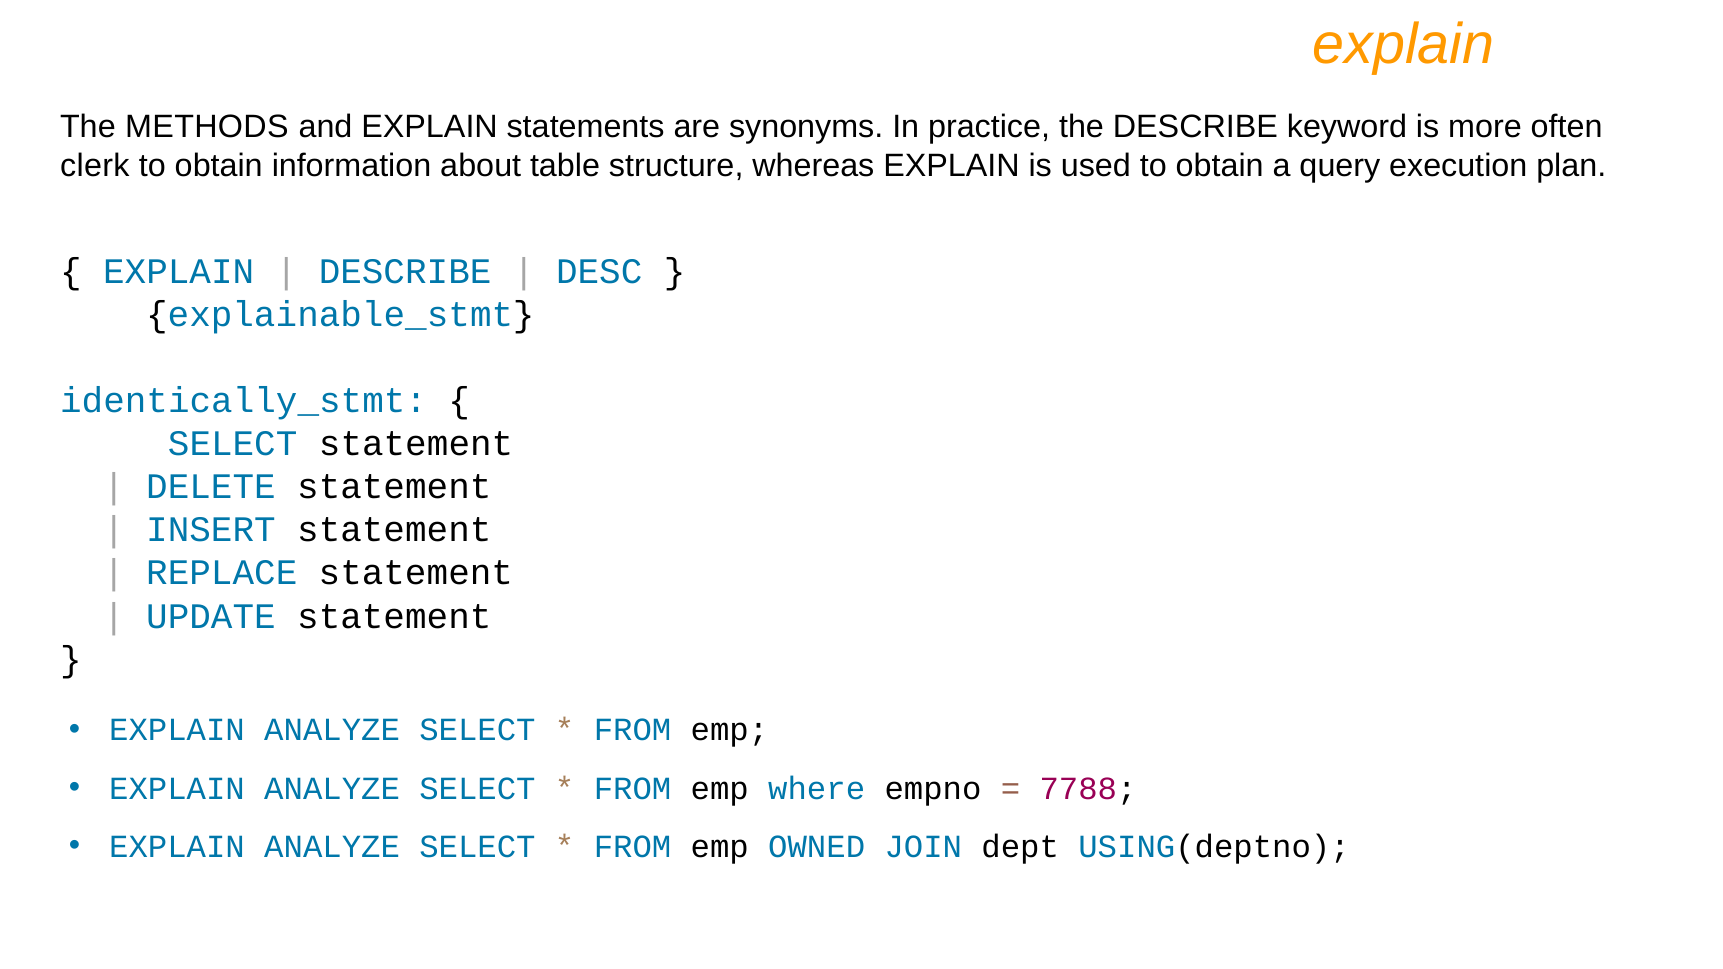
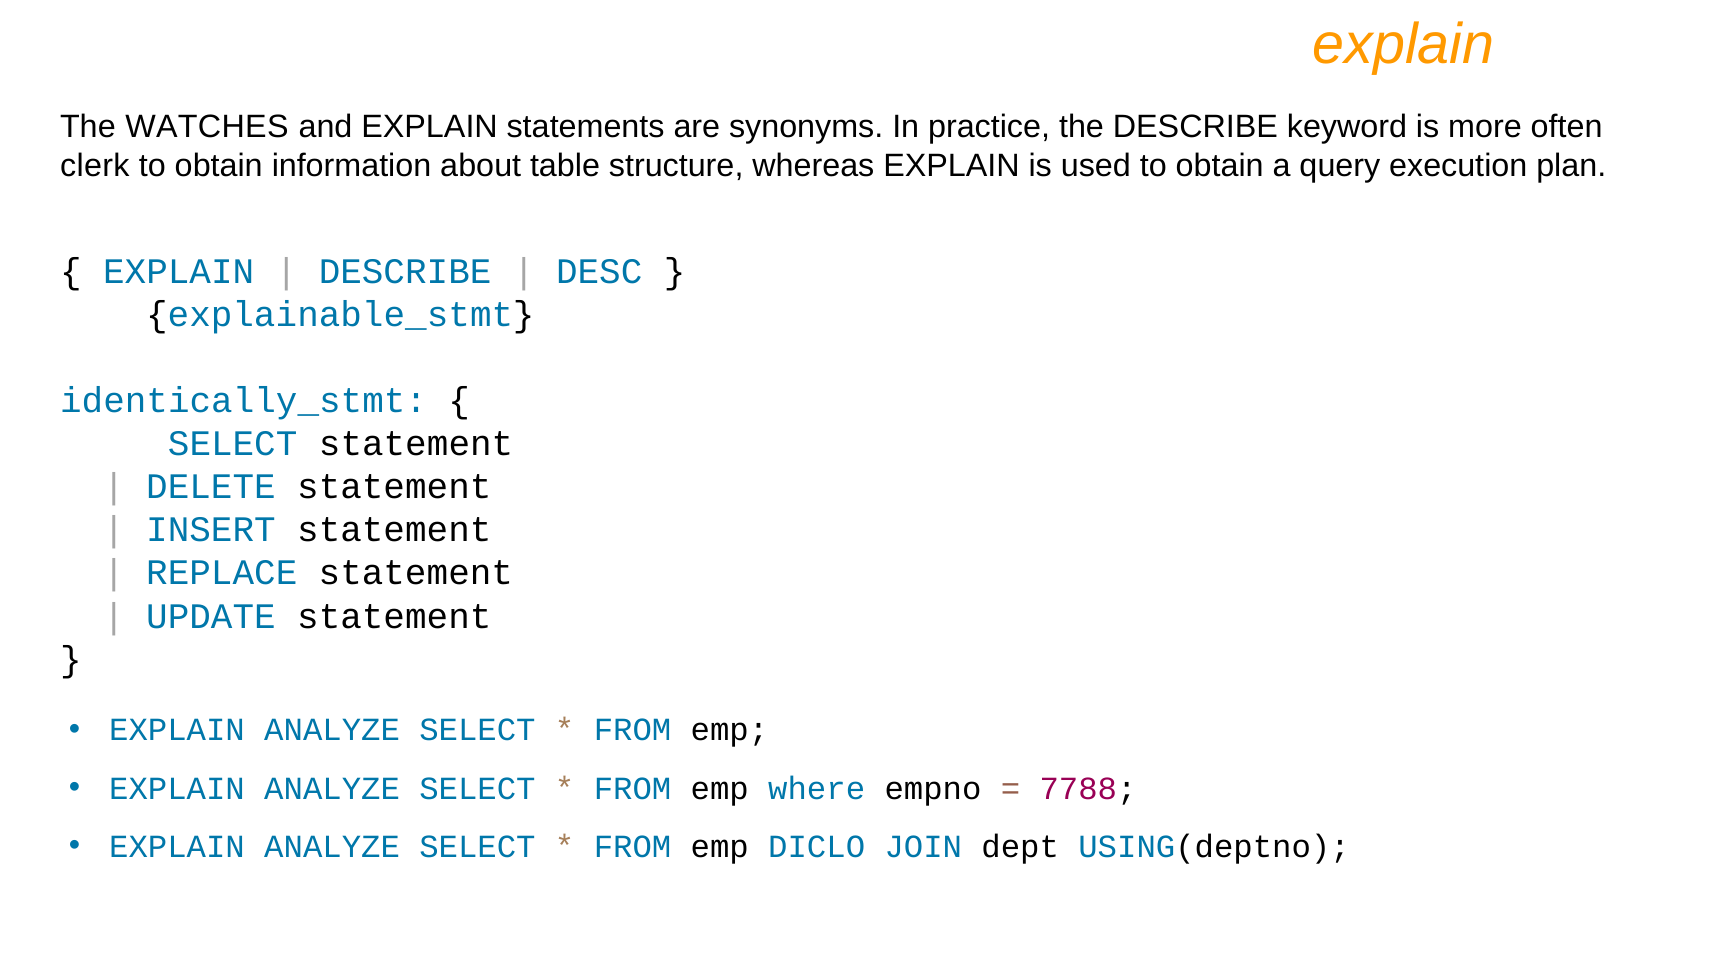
METHODS: METHODS -> WATCHES (207, 127)
OWNED: OWNED -> DICLO (817, 847)
